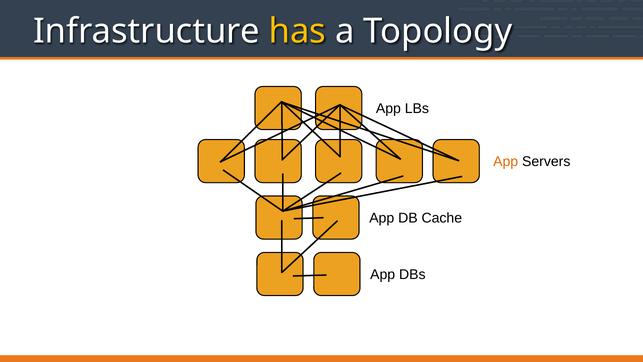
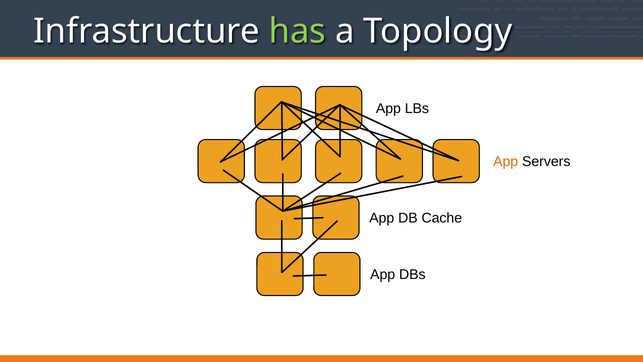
has colour: yellow -> light green (297, 31)
